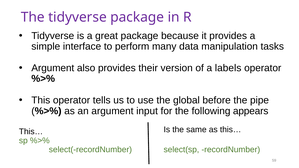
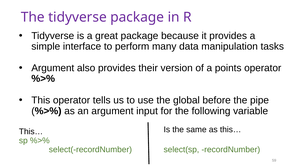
labels: labels -> points (228, 68)
appears: appears -> variable (251, 111)
